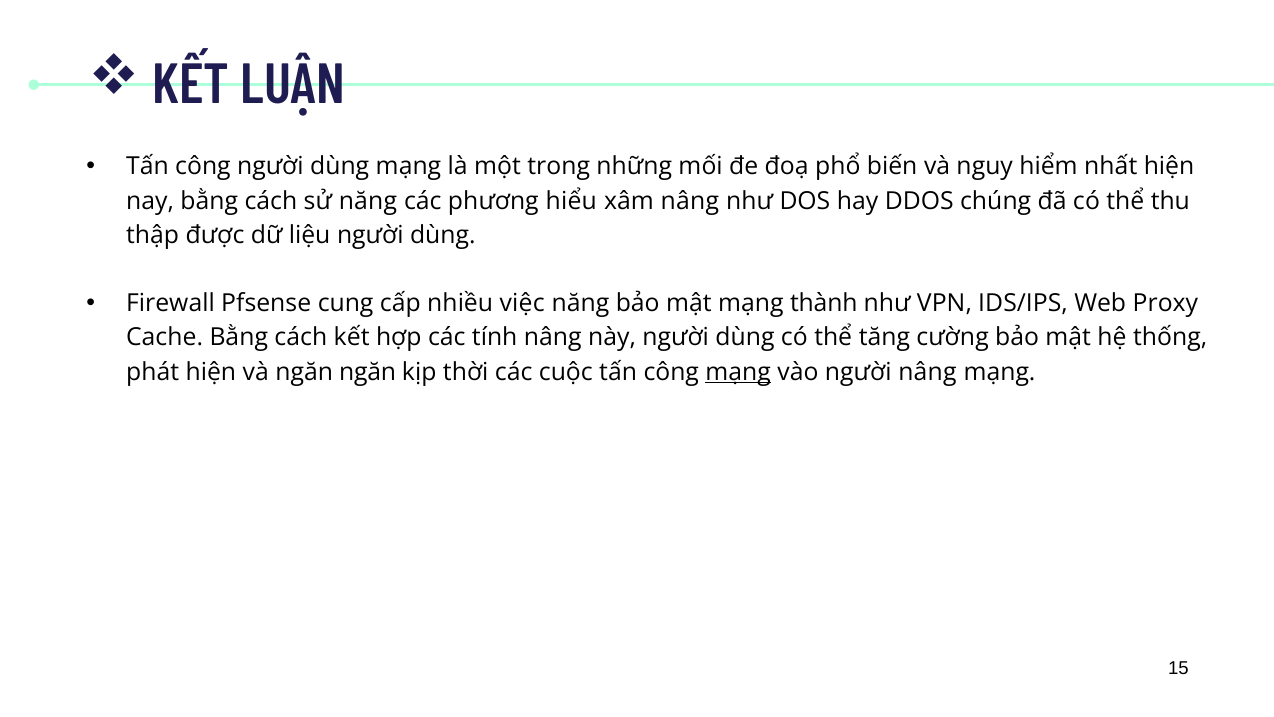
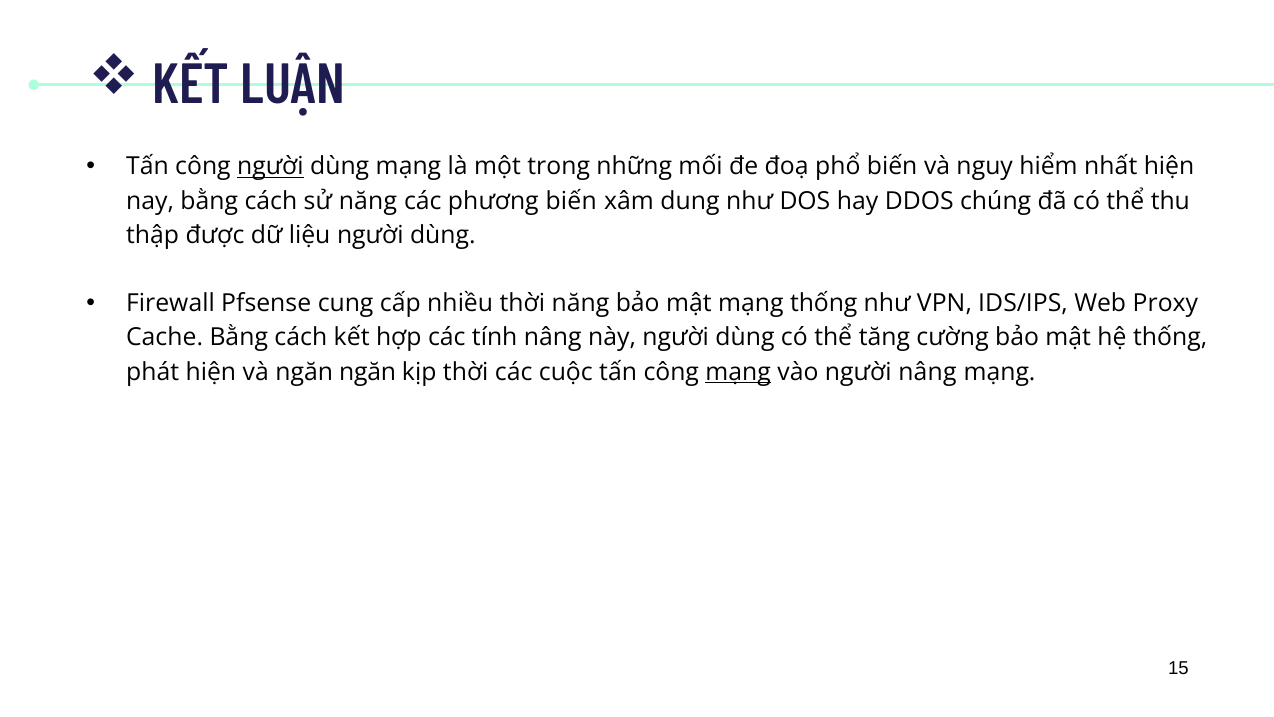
người underline: none -> present (270, 167)
phương hiểu: hiểu -> biến (571, 201)
xâm nâng: nâng -> dung (690, 201)
nhiều việc: việc -> thời (522, 303)
mạng thành: thành -> thống (824, 303)
